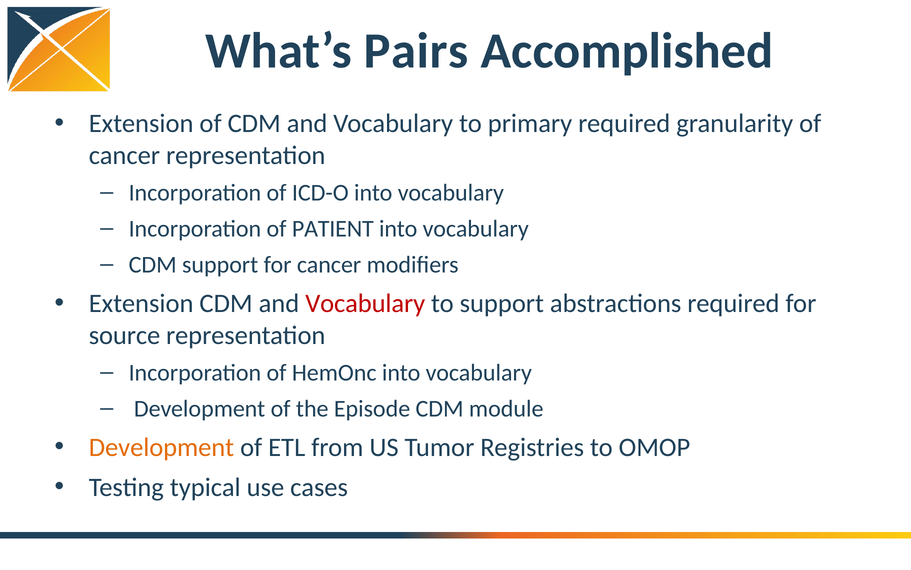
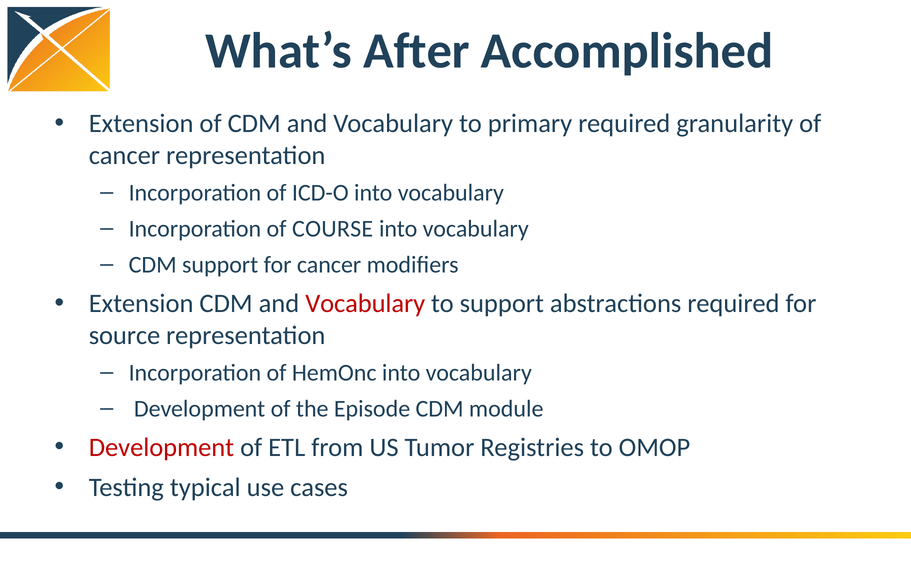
Pairs: Pairs -> After (416, 51)
PATIENT: PATIENT -> COURSE (333, 229)
Development colour: orange -> red (161, 447)
